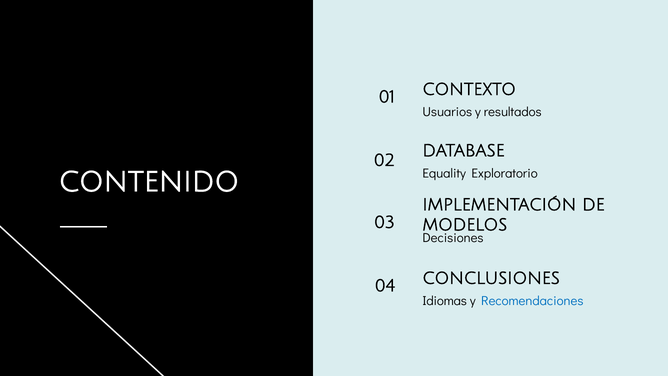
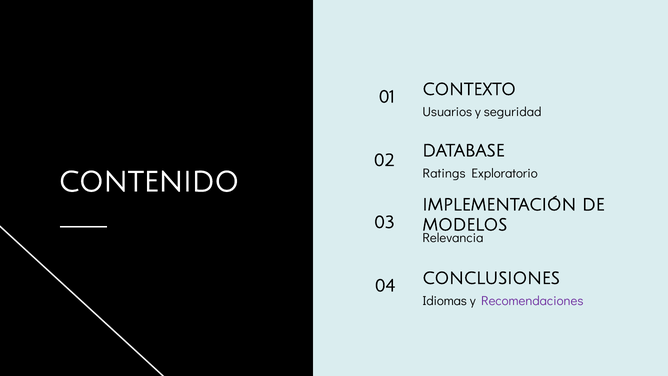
resultados: resultados -> seguridad (513, 112)
Equality: Equality -> Ratings (444, 173)
Decisiones: Decisiones -> Relevancia (453, 238)
Recomendaciones colour: blue -> purple (532, 301)
